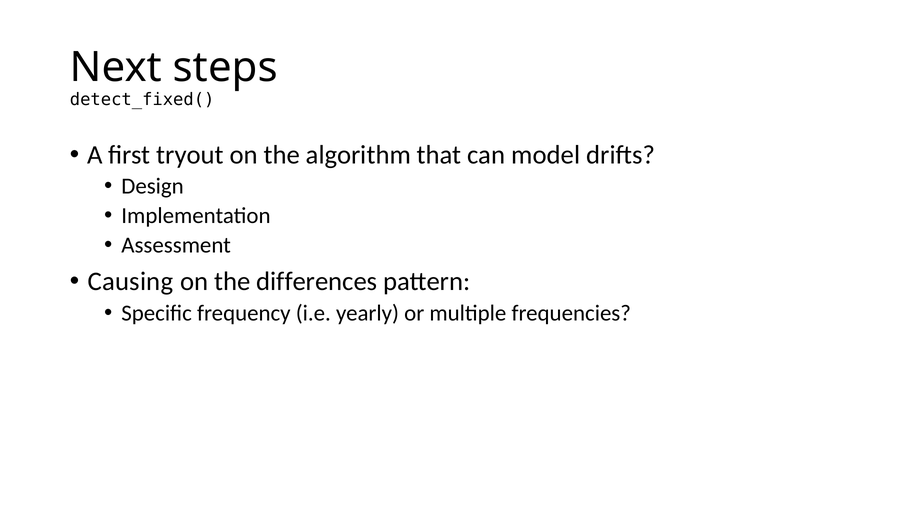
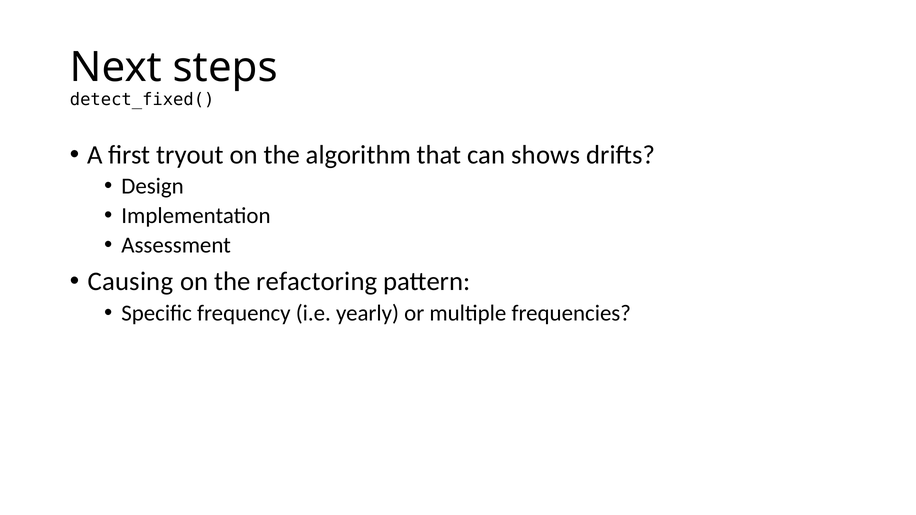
model: model -> shows (546, 155)
differences: differences -> refactoring (317, 282)
